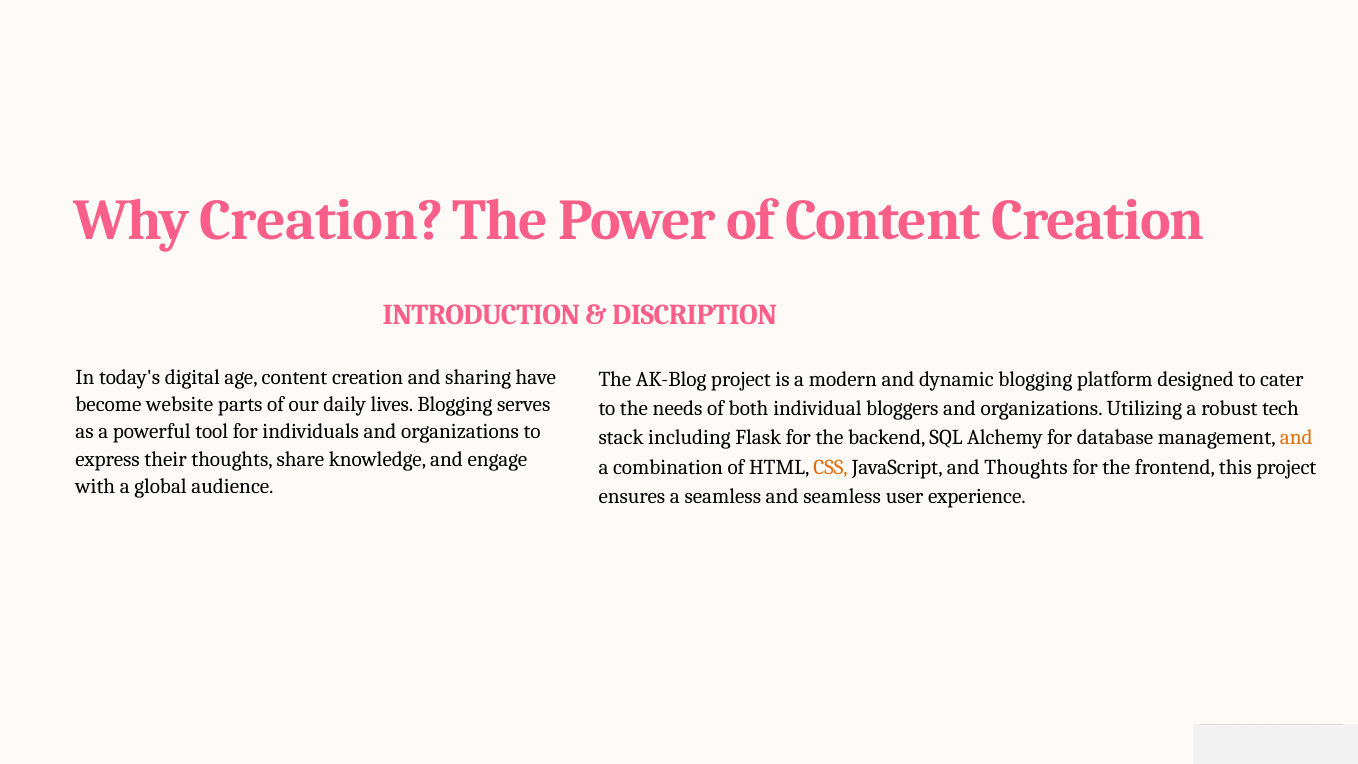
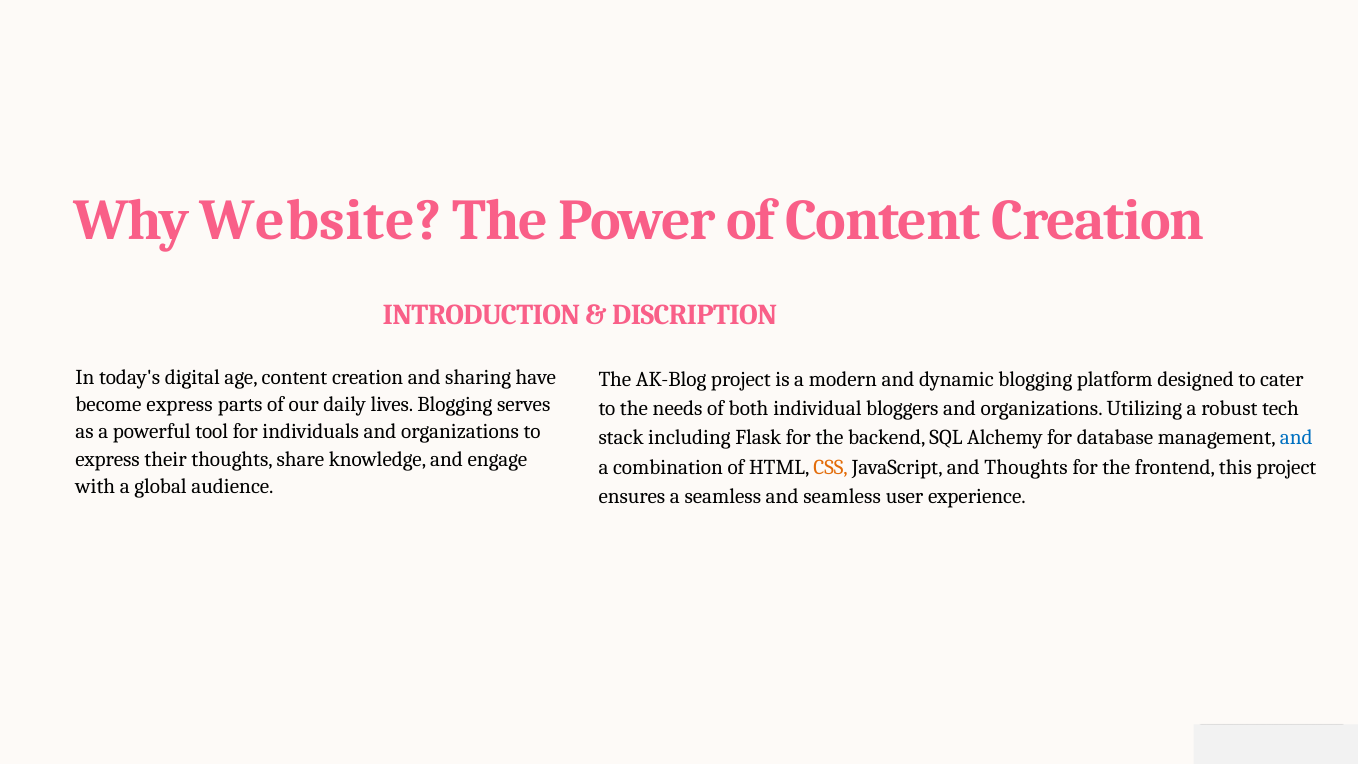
Why Creation: Creation -> Website (321, 220)
become website: website -> express (180, 405)
and colour: orange -> blue (1296, 438)
